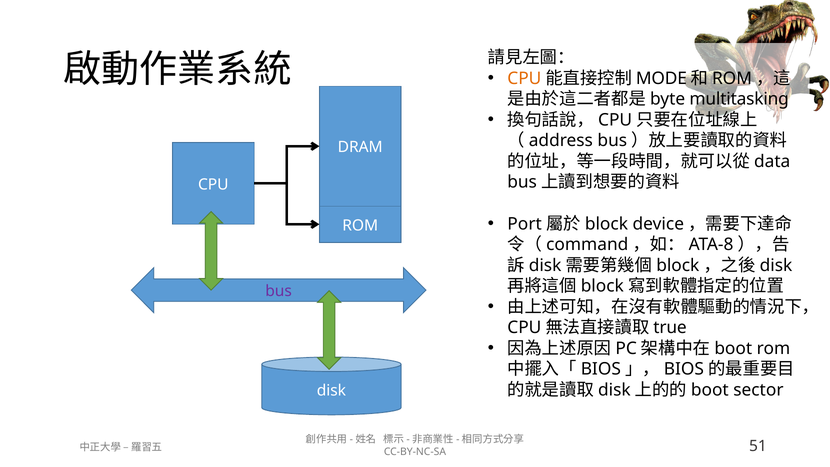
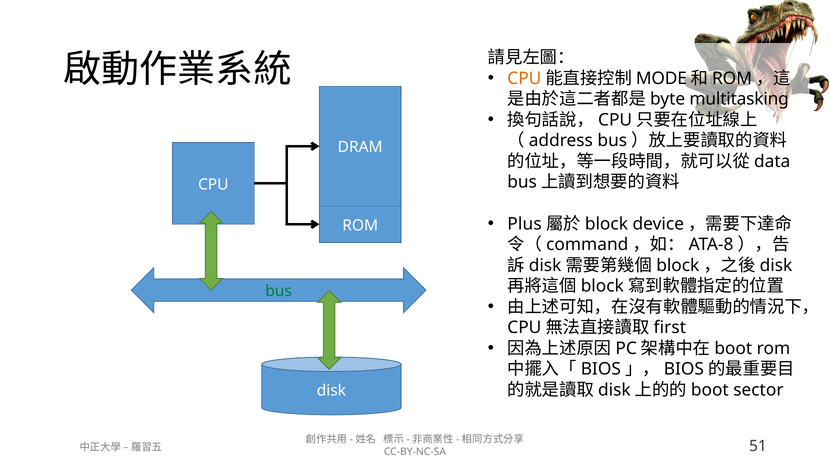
Port: Port -> Plus (525, 224)
bus colour: purple -> green (279, 291)
true: true -> first (670, 328)
